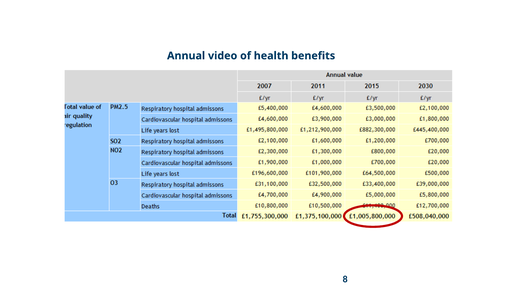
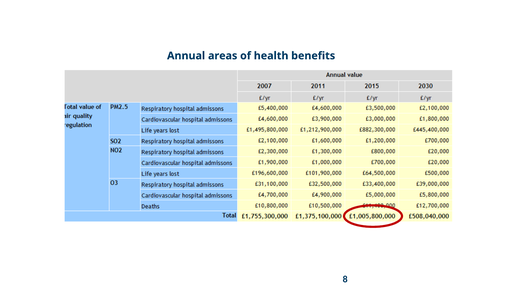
video: video -> areas (223, 56)
